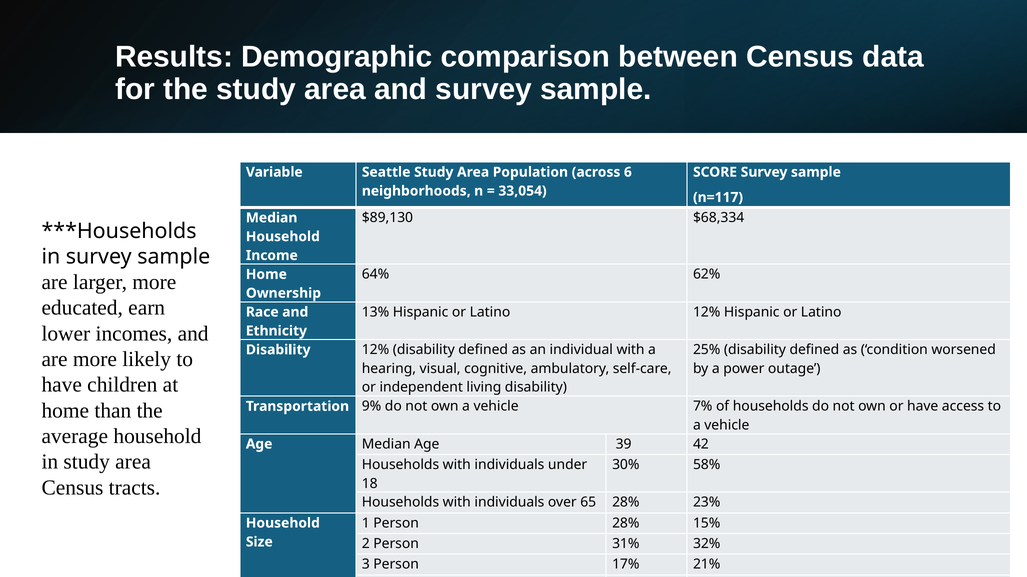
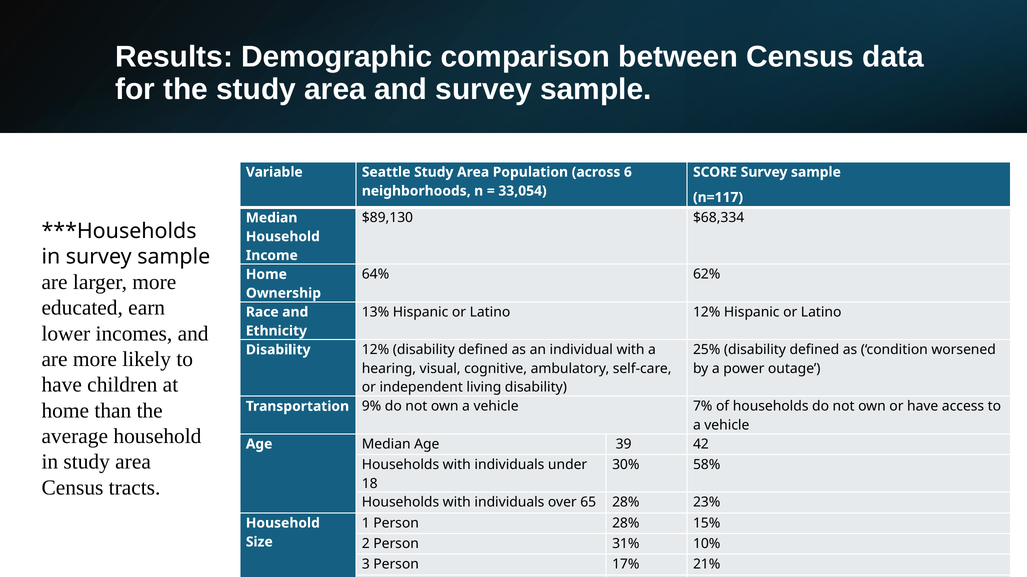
32%: 32% -> 10% (707, 544)
